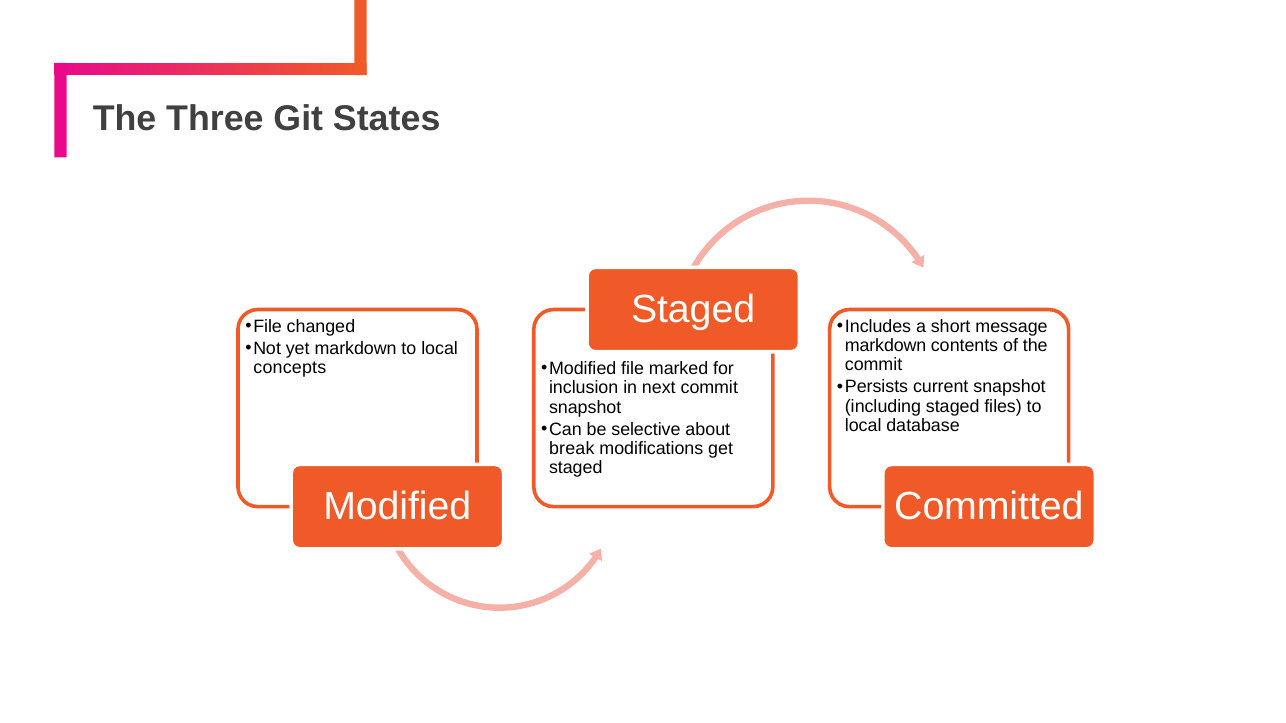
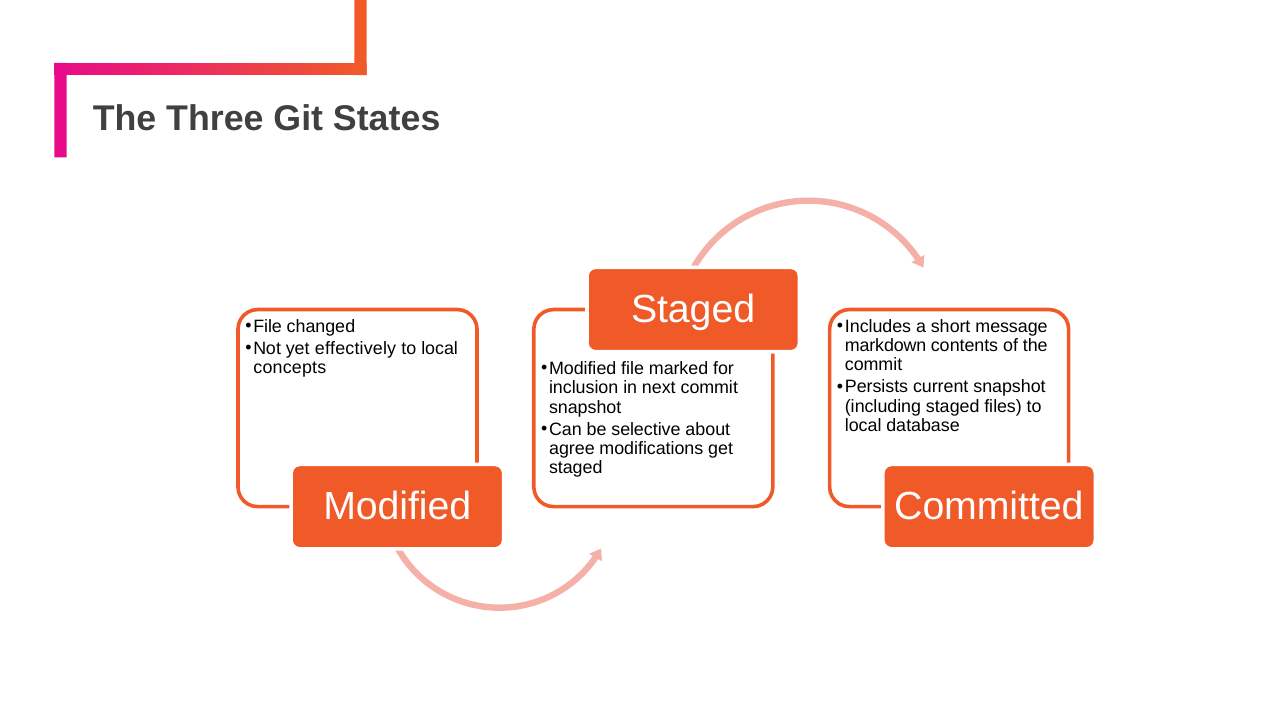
yet markdown: markdown -> effectively (356, 349)
break: break -> agree (572, 449)
